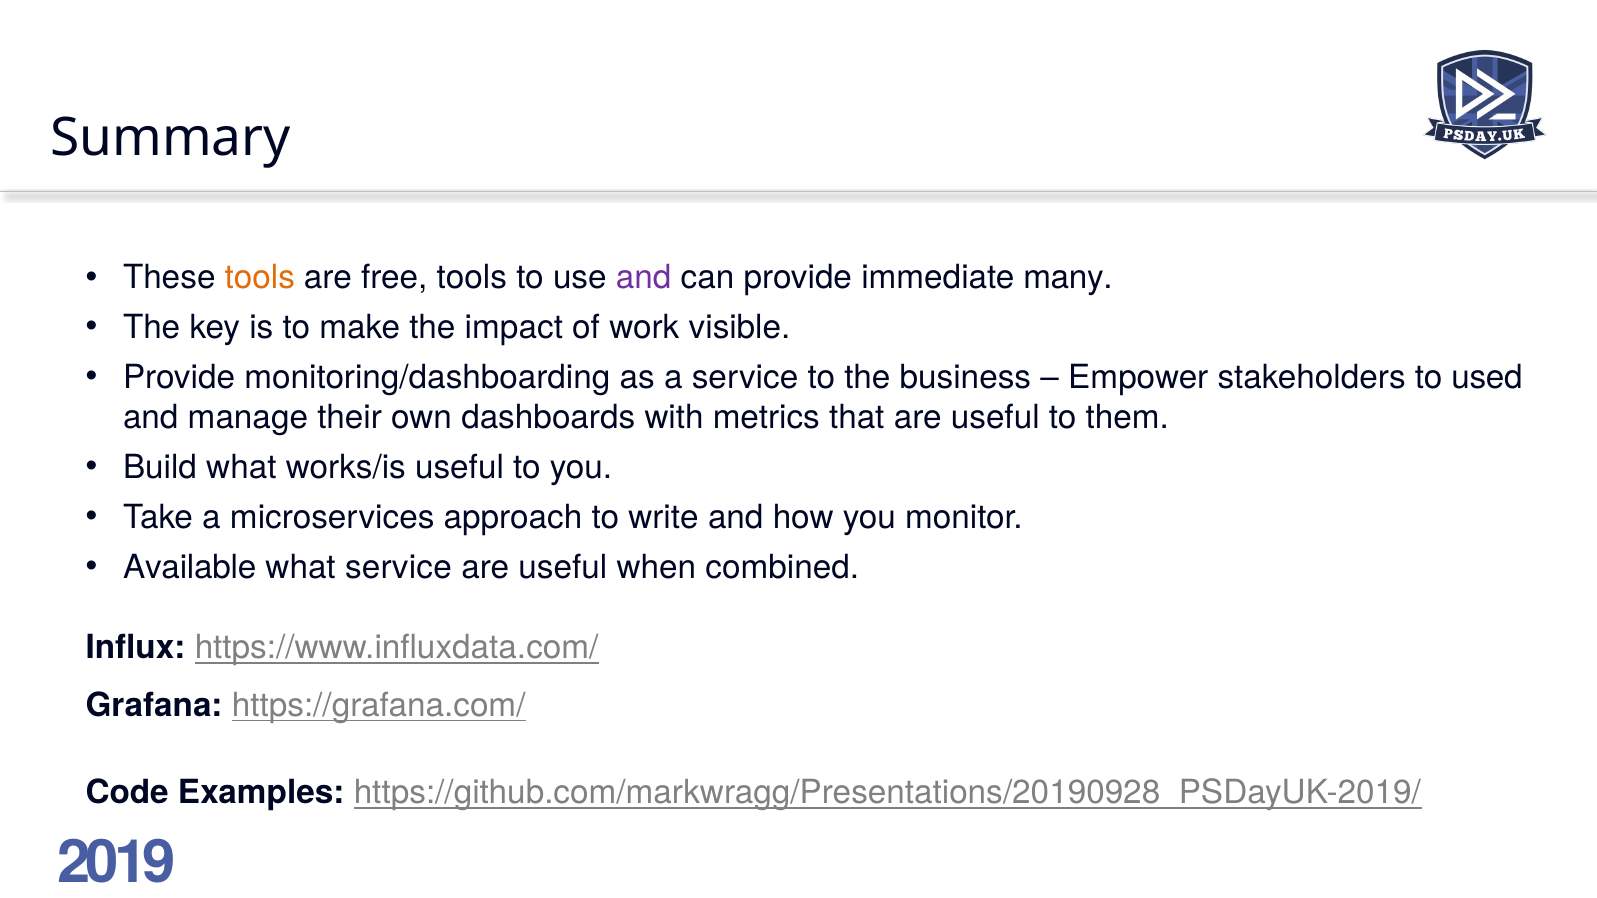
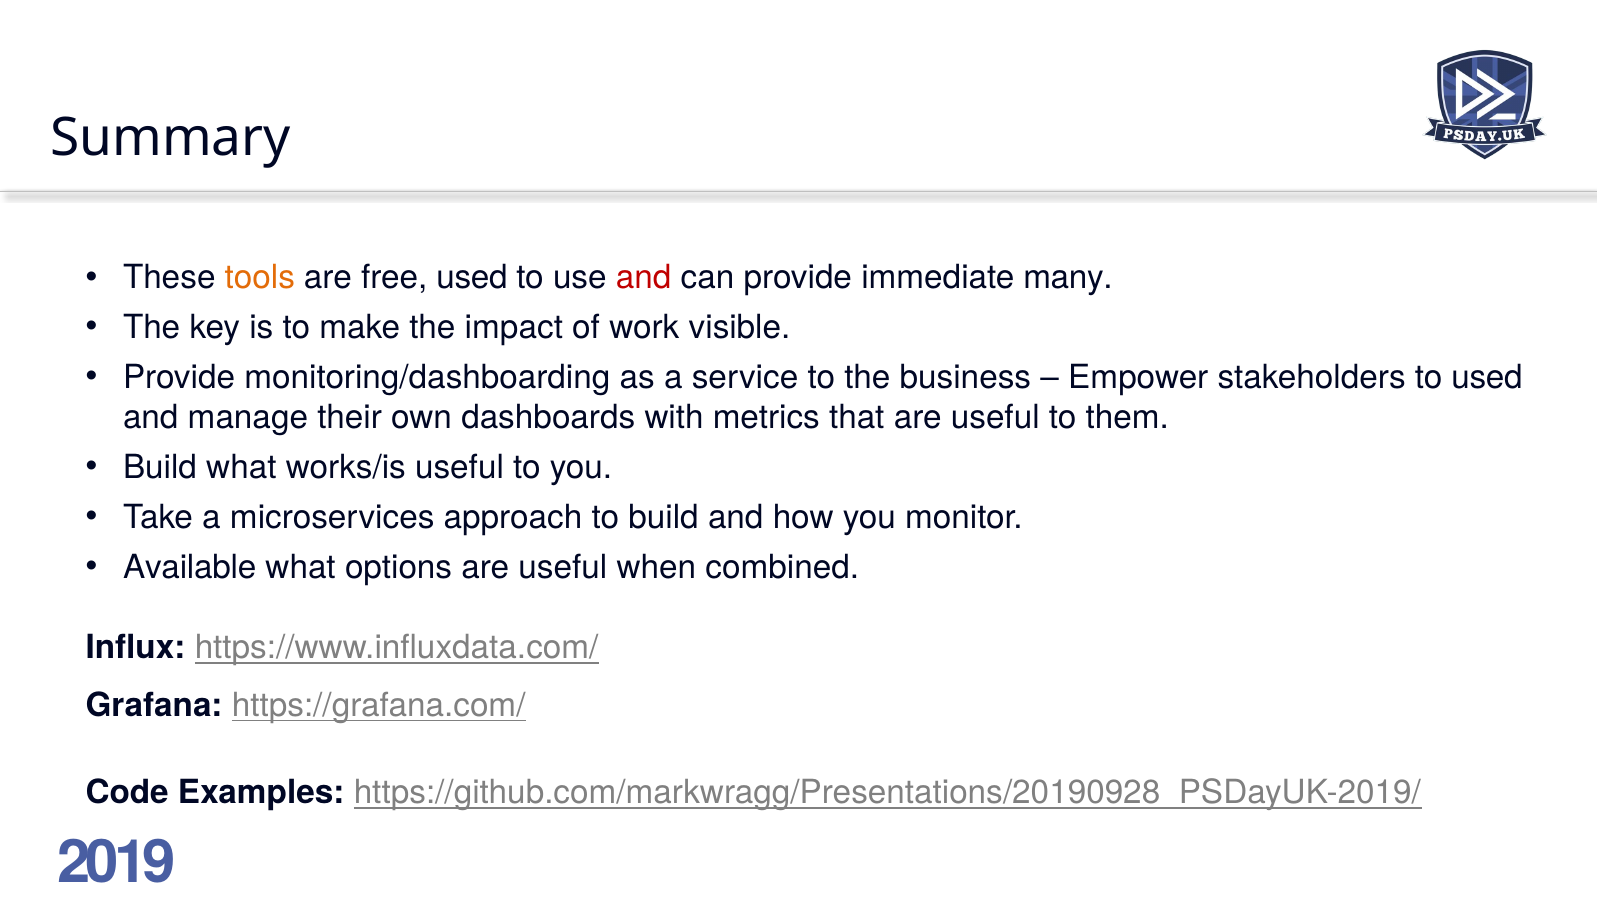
free tools: tools -> used (472, 278)
and colour: purple -> red (644, 278)
to write: write -> build (663, 518)
what service: service -> options (399, 568)
